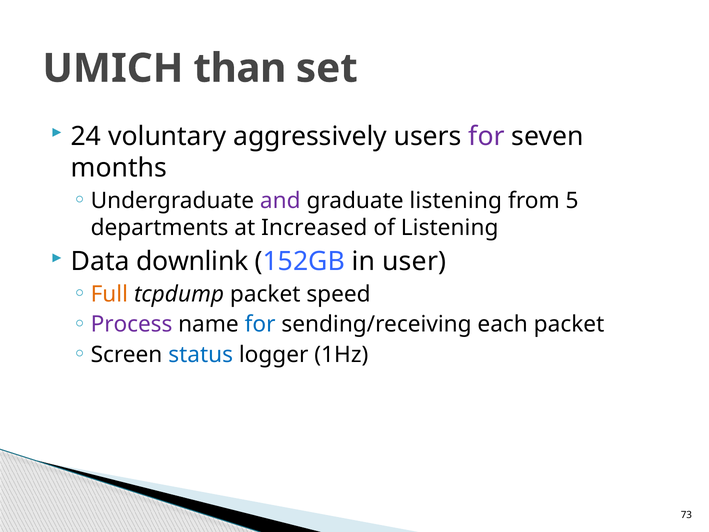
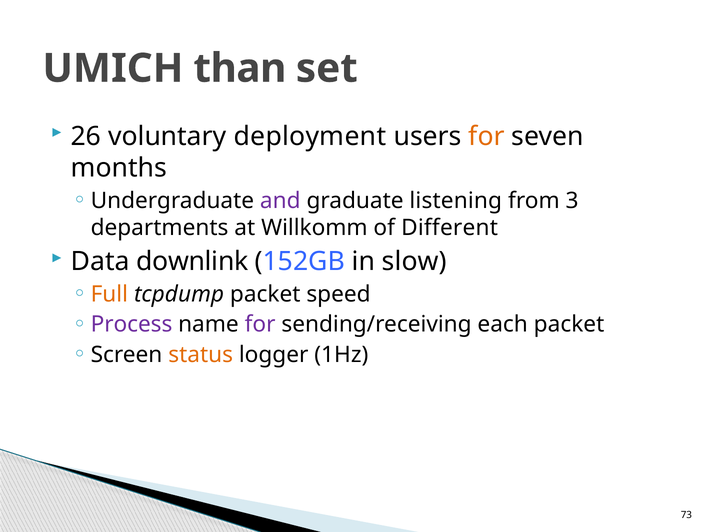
24: 24 -> 26 (86, 136)
aggressively: aggressively -> deployment (310, 136)
for colour: purple -> orange (486, 136)
5: 5 -> 3 (572, 201)
Increased: Increased -> Willkomm (314, 228)
of Listening: Listening -> Different (450, 228)
user: user -> slow (414, 261)
for colour: blue -> purple (260, 324)
status colour: blue -> orange (201, 355)
